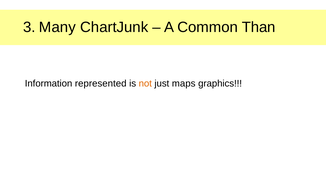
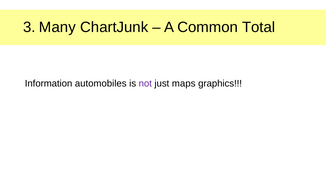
Than: Than -> Total (259, 27)
represented: represented -> automobiles (101, 84)
not colour: orange -> purple (145, 84)
